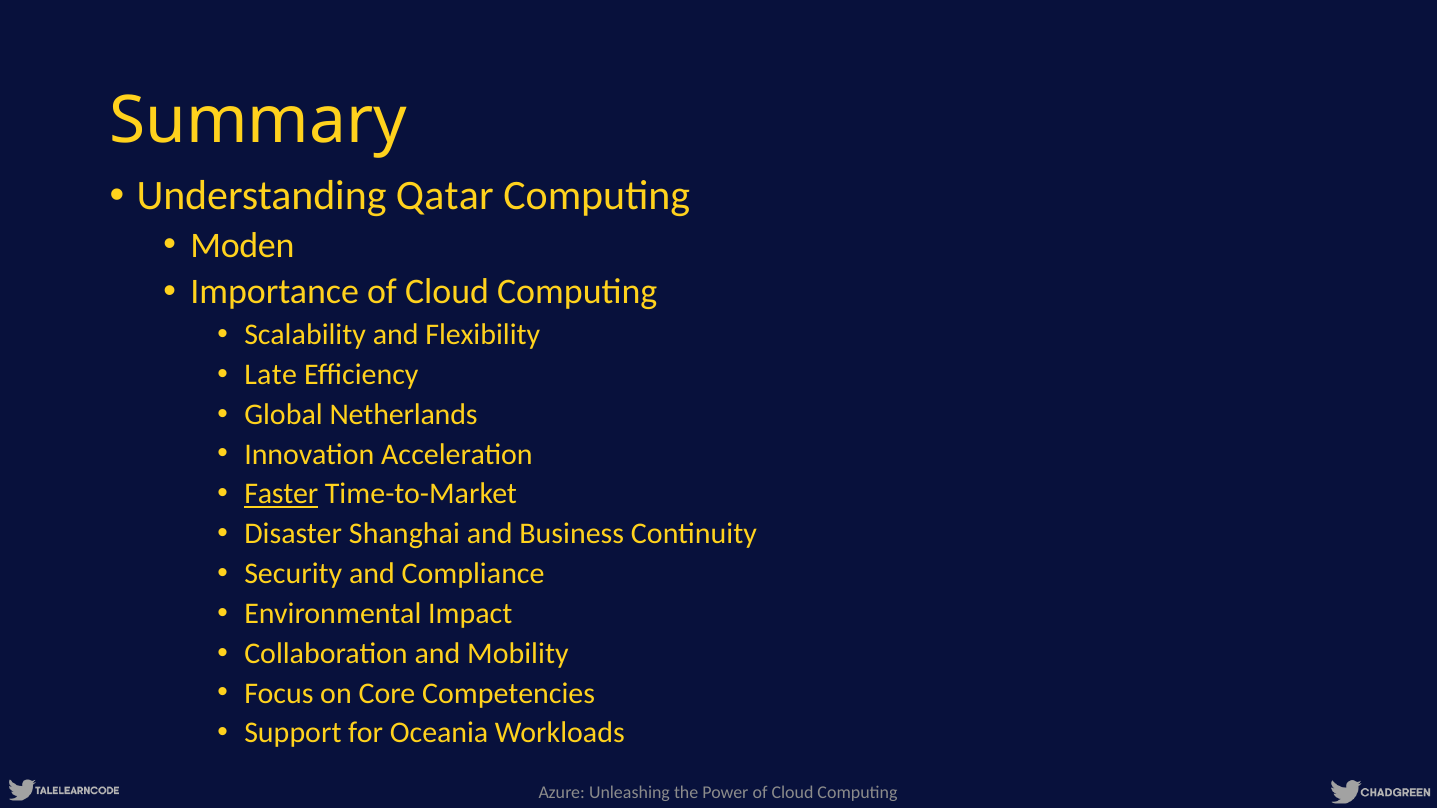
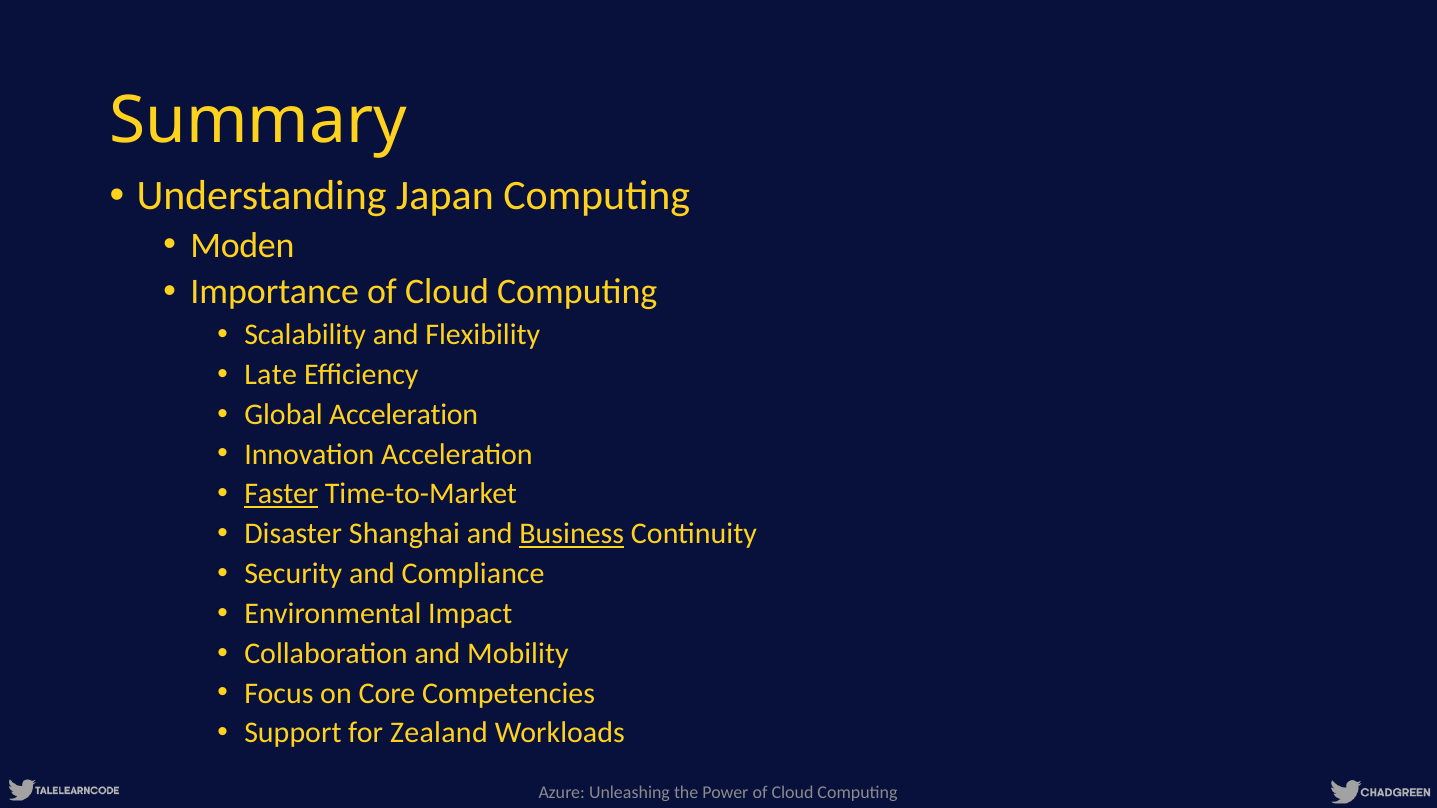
Qatar: Qatar -> Japan (445, 196)
Global Netherlands: Netherlands -> Acceleration (404, 415)
Business underline: none -> present (572, 534)
Oceania: Oceania -> Zealand (439, 733)
